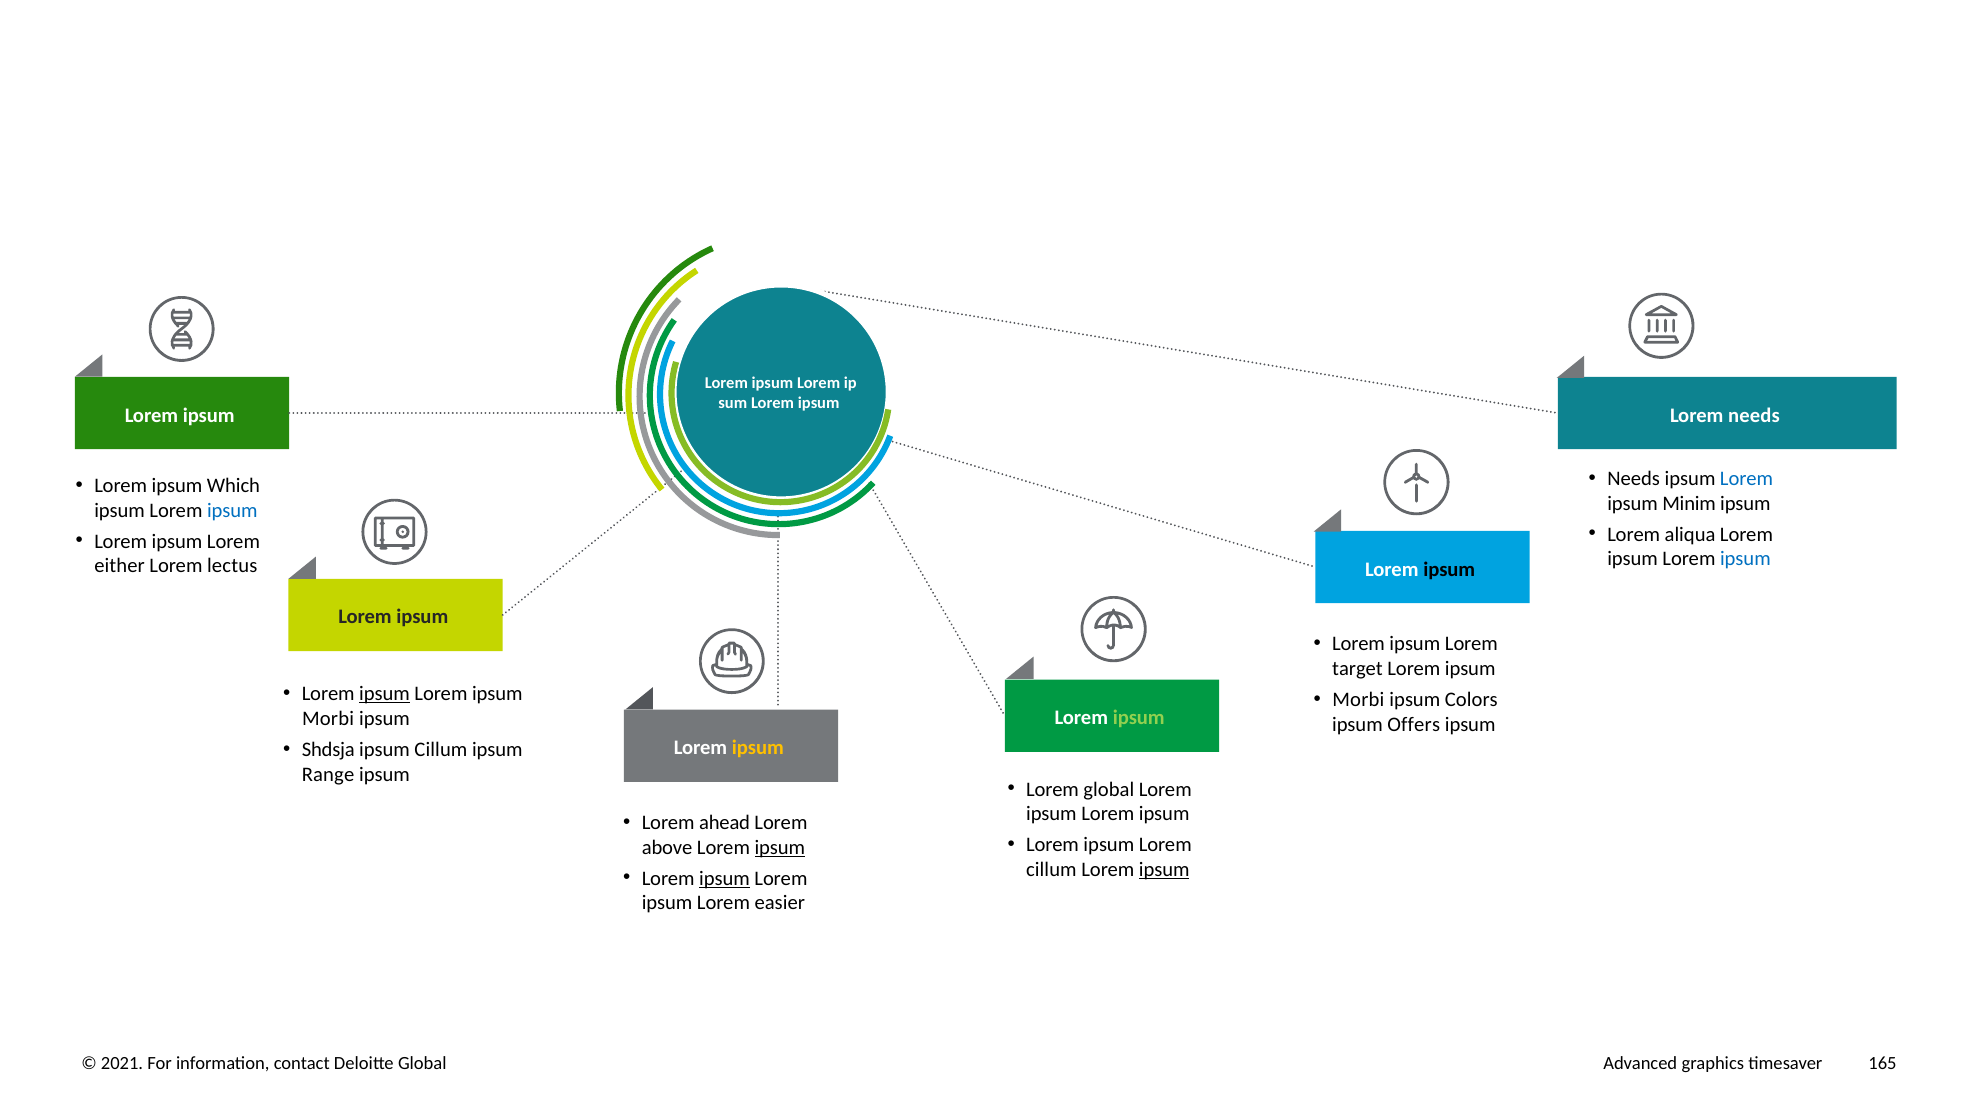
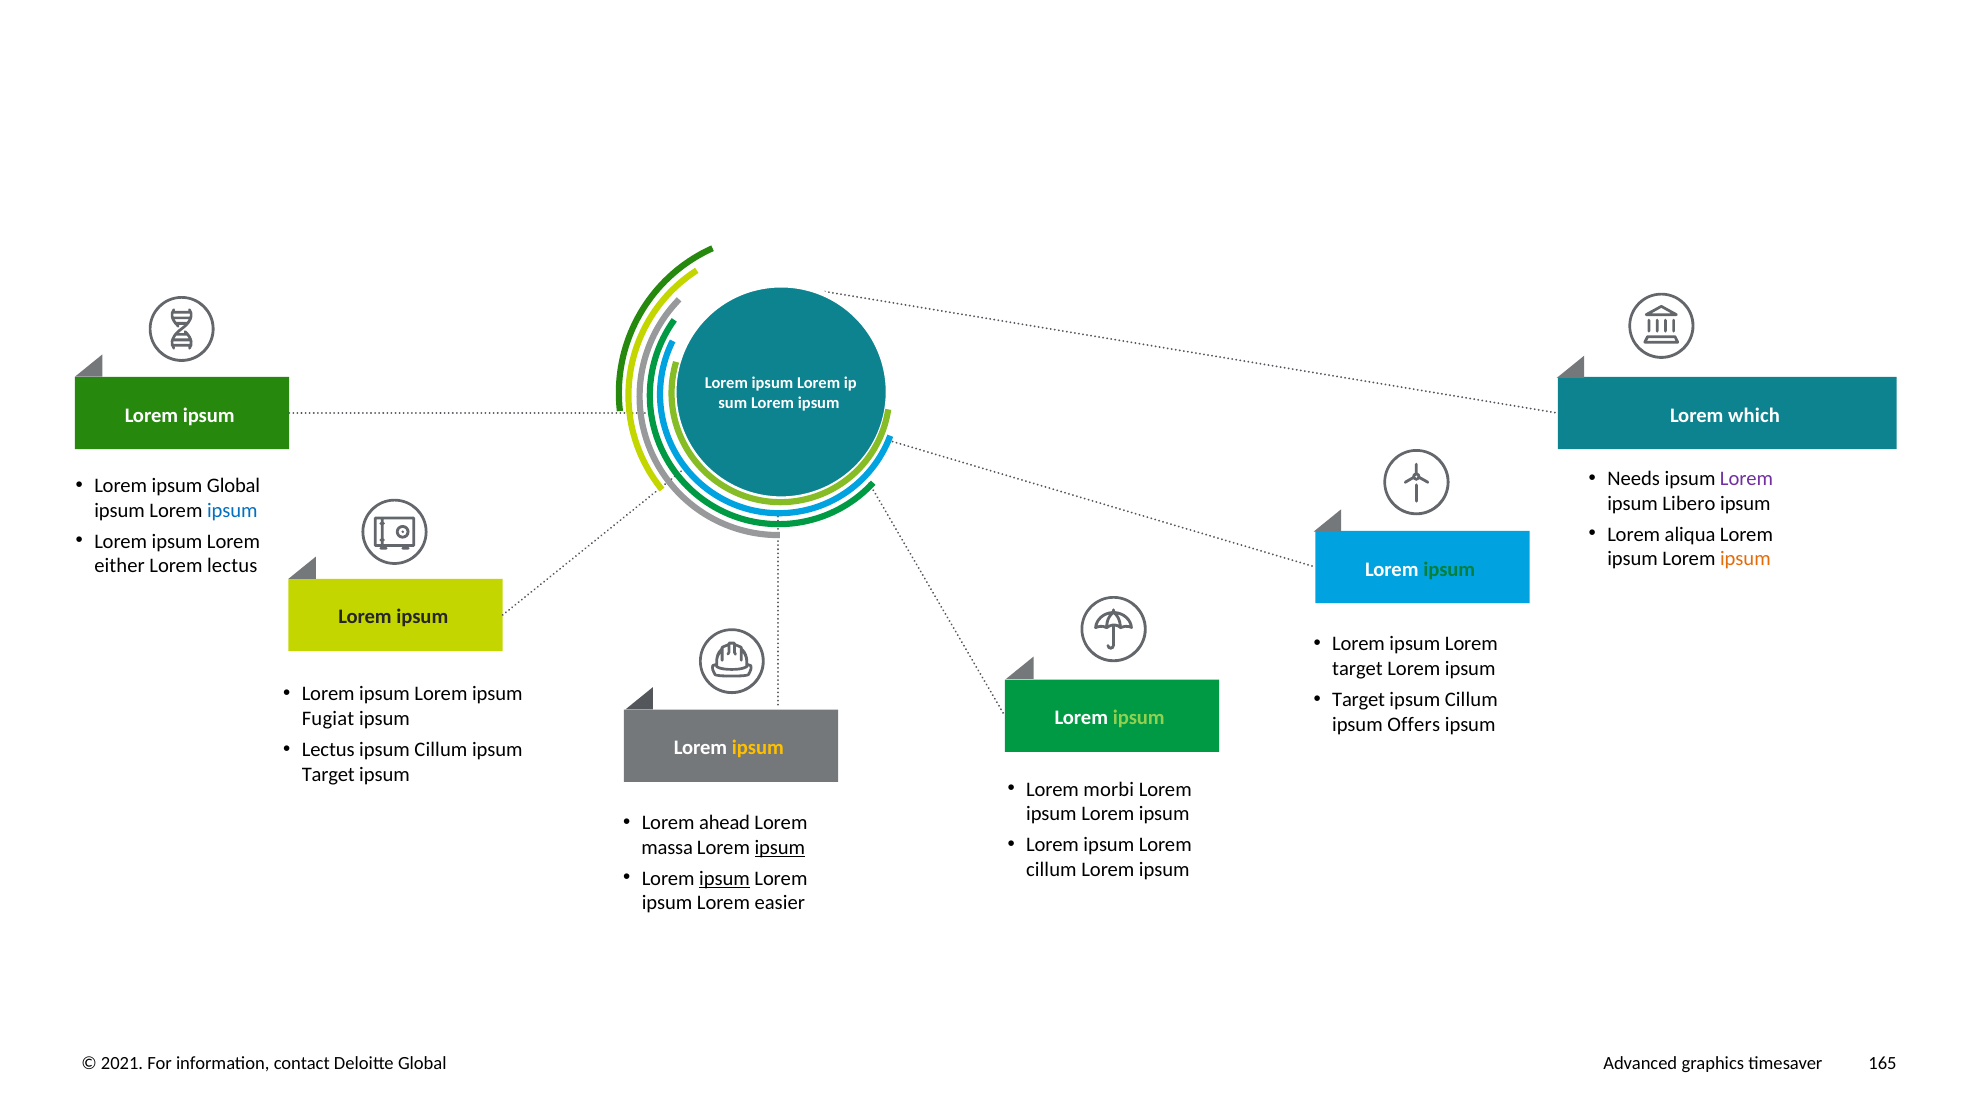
Lorem needs: needs -> which (1754, 415)
Lorem colour: blue -> purple (1747, 478)
ipsum Which: Which -> Global (234, 485)
Minim: Minim -> Libero (1689, 503)
ipsum colour: blue -> orange (1745, 559)
ipsum colour: black -> green (1449, 569)
ipsum underline: present -> none (385, 694)
Morbi: Morbi -> Target (1359, 699)
Colors: Colors -> Cillum (1471, 699)
Morbi: Morbi -> Fugiat (328, 718)
Shdsja: Shdsja -> Lectus (328, 749)
Range: Range -> Target (328, 774)
Lorem global: global -> morbi (1109, 789)
above: above -> massa (667, 847)
ipsum underline: present -> none (1164, 870)
